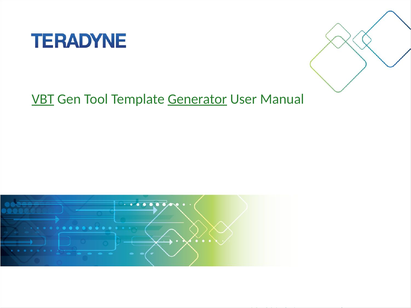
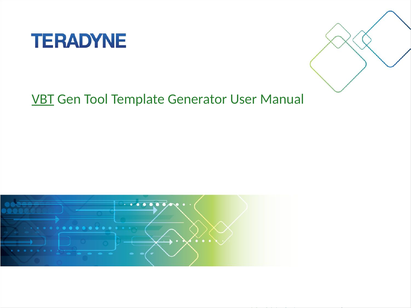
Generator underline: present -> none (197, 99)
